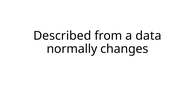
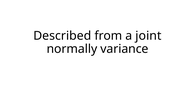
data: data -> joint (148, 36)
changes: changes -> variance (124, 49)
